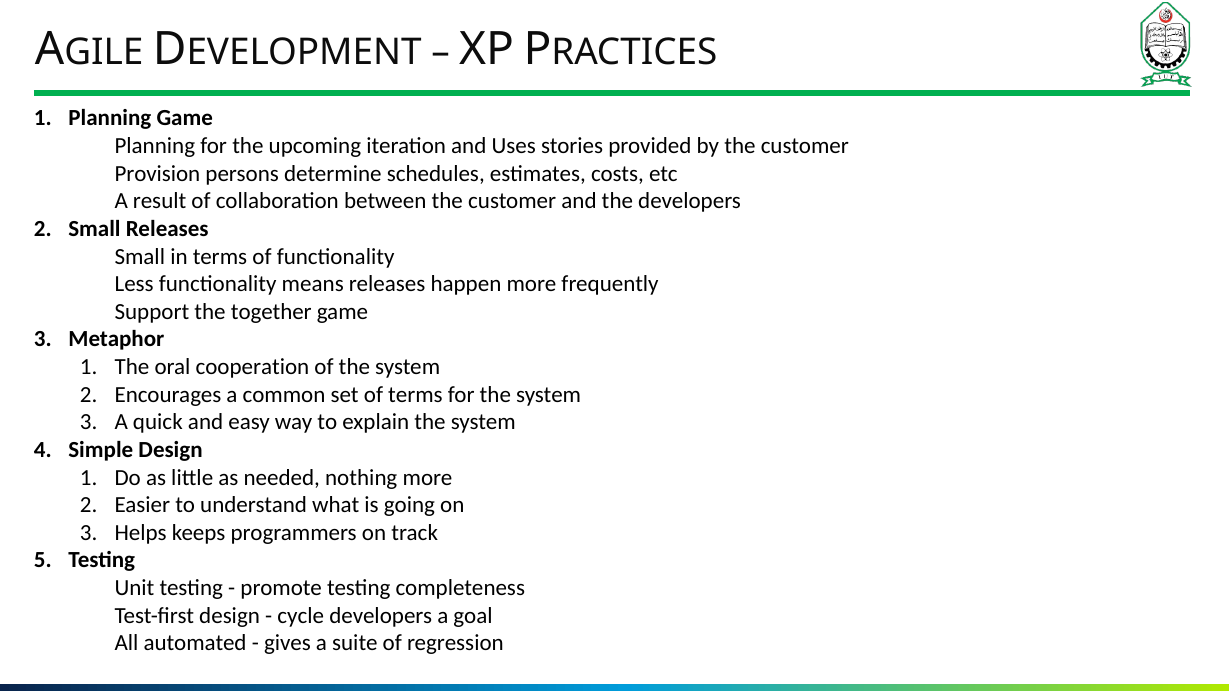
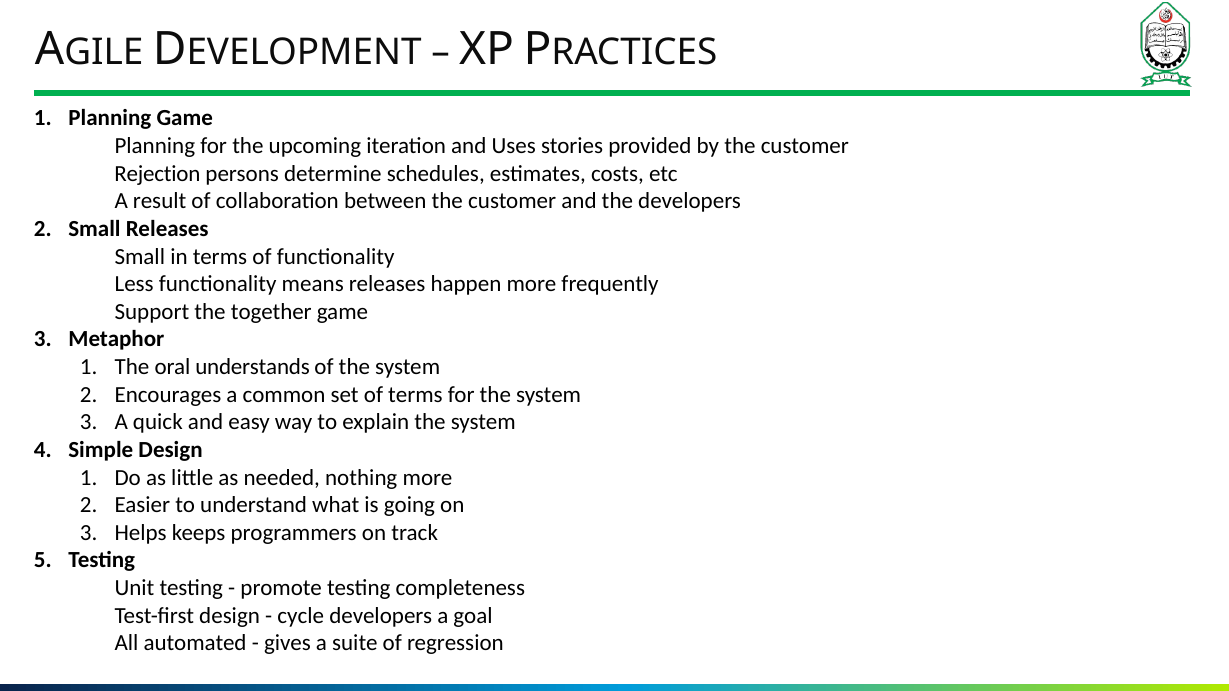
Provision: Provision -> Rejection (157, 174)
cooperation: cooperation -> understands (253, 367)
